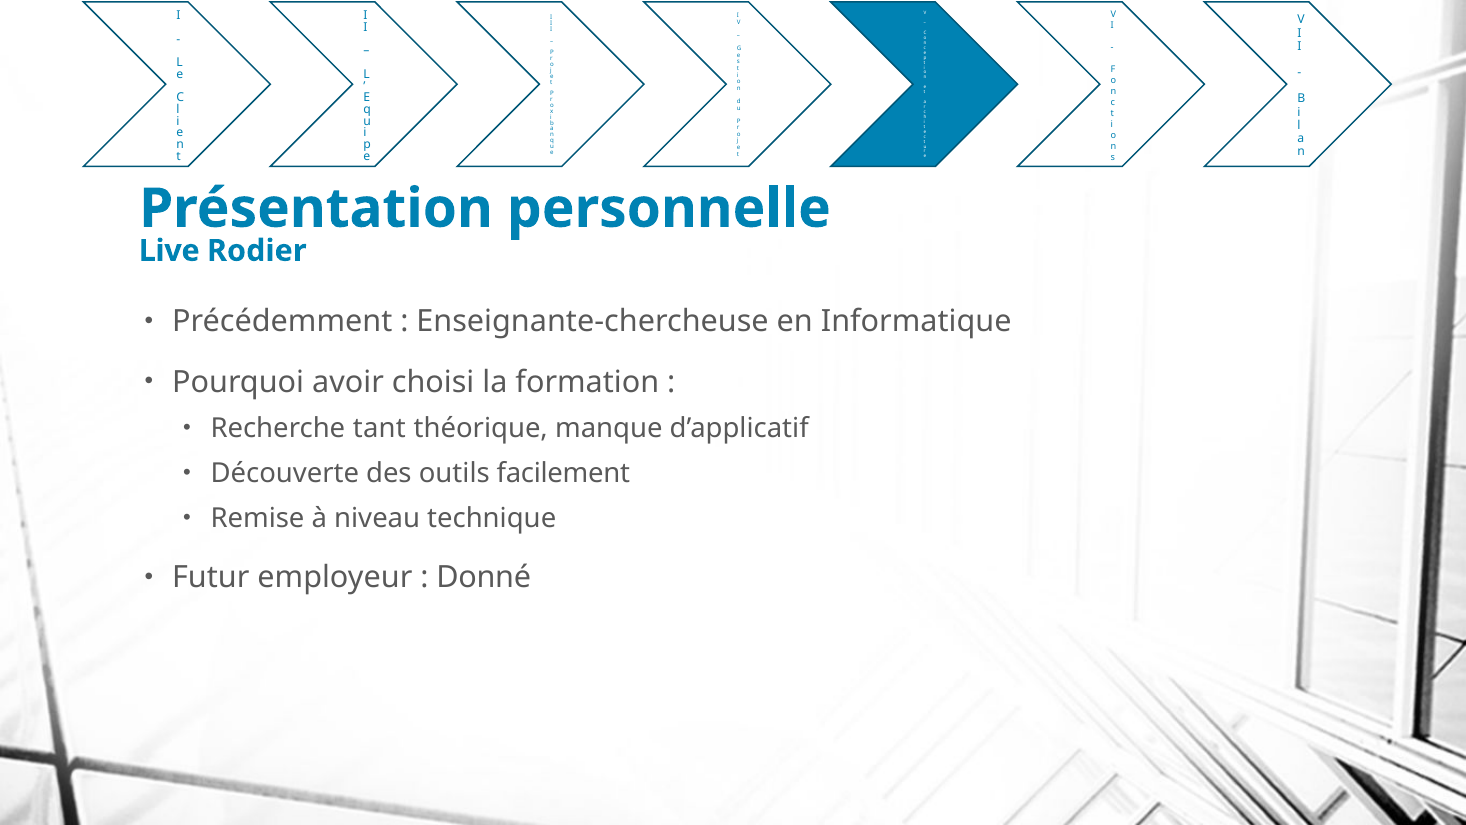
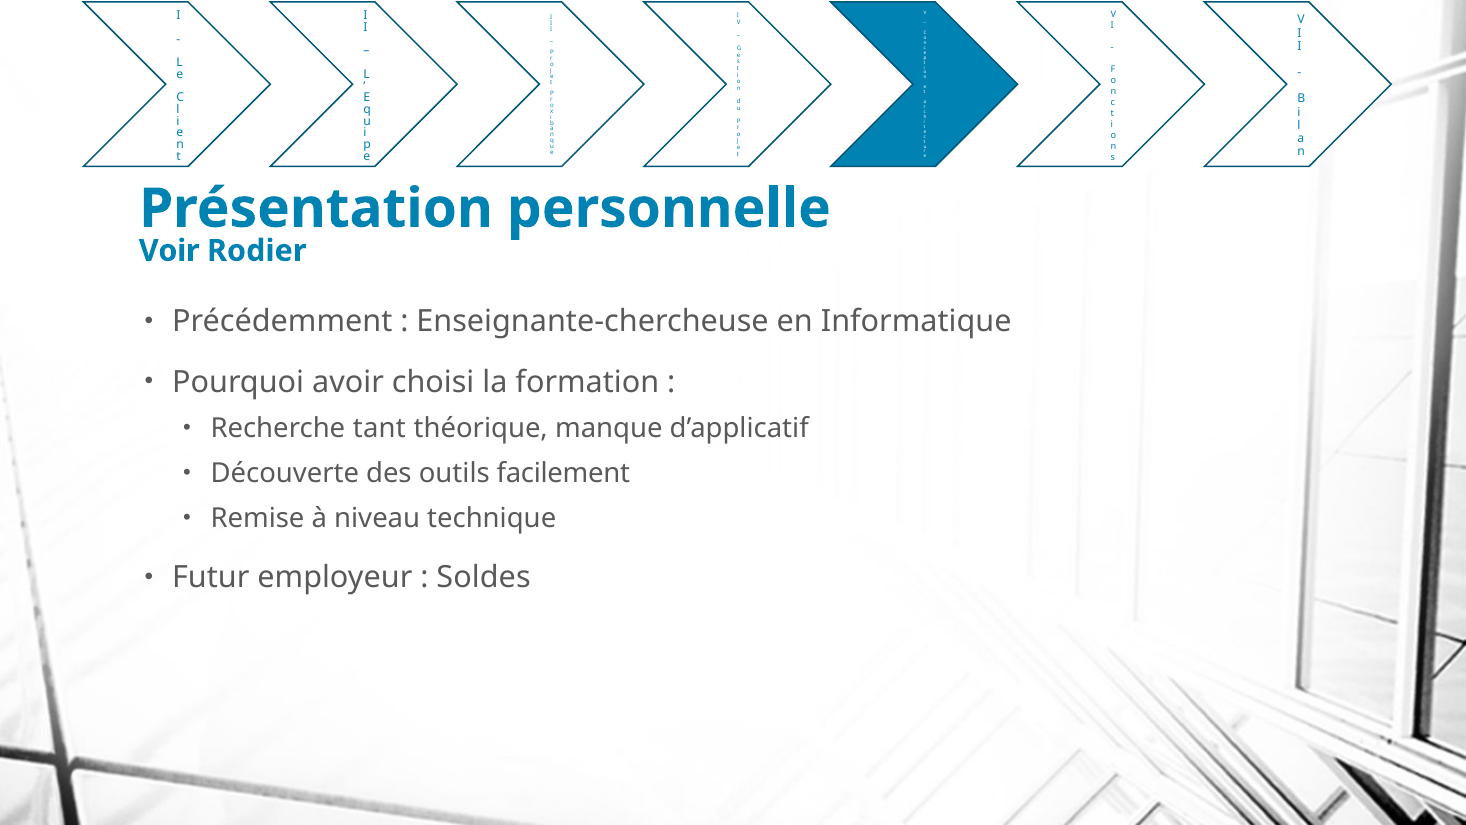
Live: Live -> Voir (169, 251)
Donné: Donné -> Soldes (484, 578)
